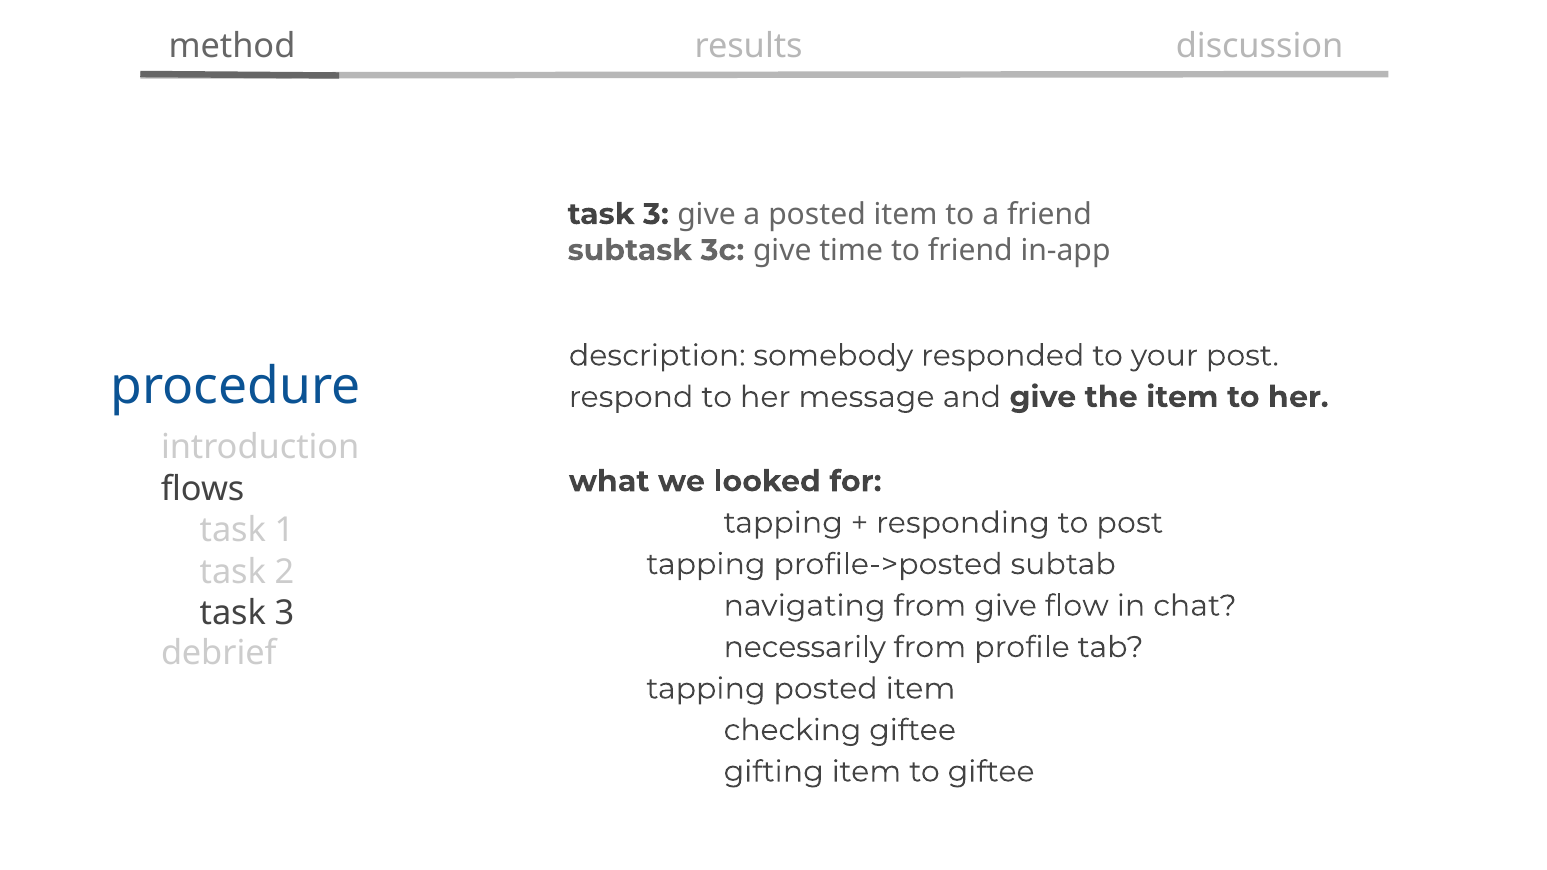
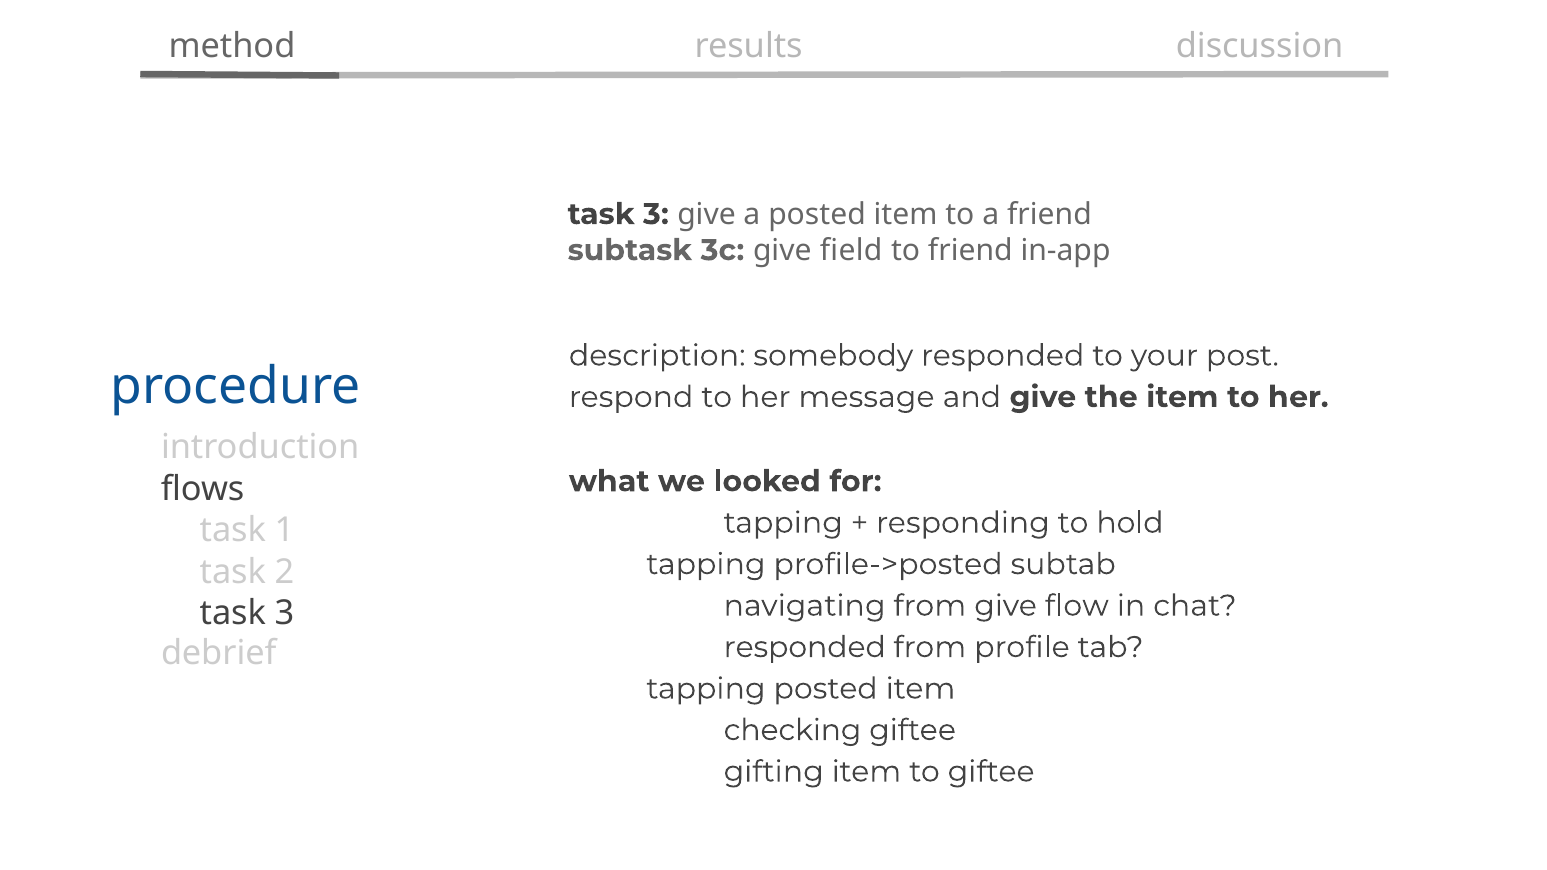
time: time -> field (851, 250)
to post: post -> hold (1130, 523)
necessarily: necessarily -> responded (805, 647)
